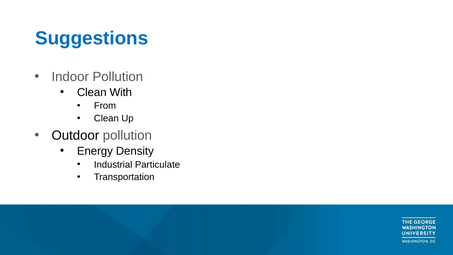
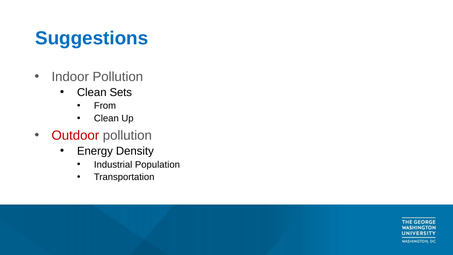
With: With -> Sets (121, 92)
Outdoor colour: black -> red (75, 135)
Particulate: Particulate -> Population (157, 164)
